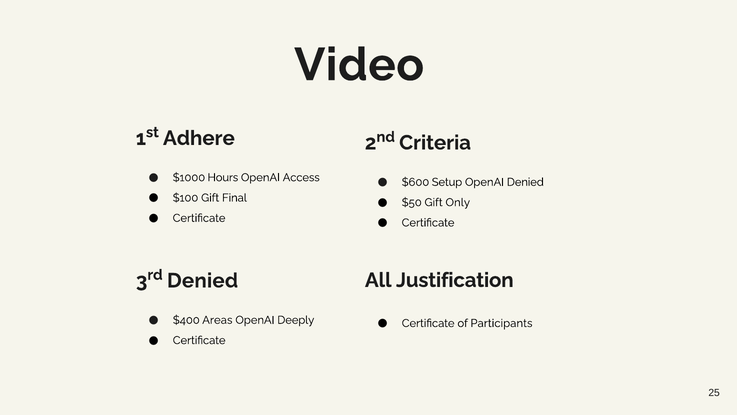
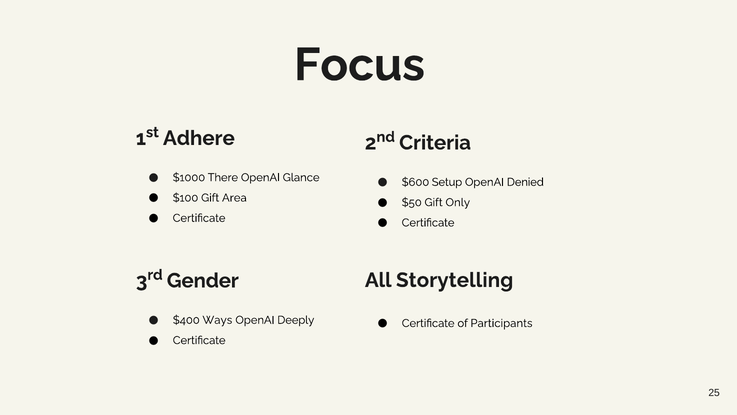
Video: Video -> Focus (359, 65)
Hours: Hours -> There (223, 177)
Access: Access -> Glance (301, 177)
Final: Final -> Area (234, 198)
Justification: Justification -> Storytelling (455, 280)
Denied: Denied -> Gender (203, 280)
Areas: Areas -> Ways (217, 320)
